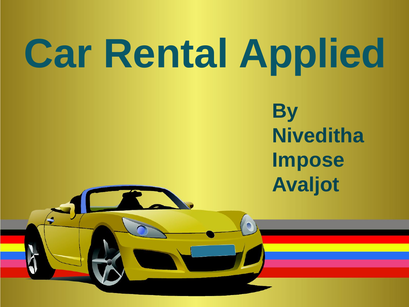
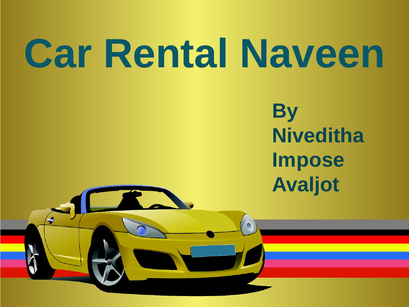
Applied: Applied -> Naveen (312, 54)
